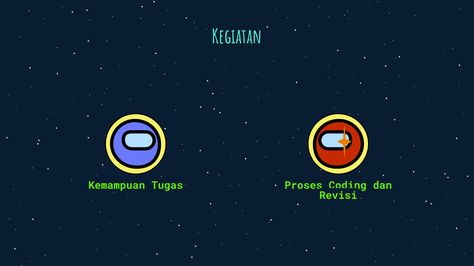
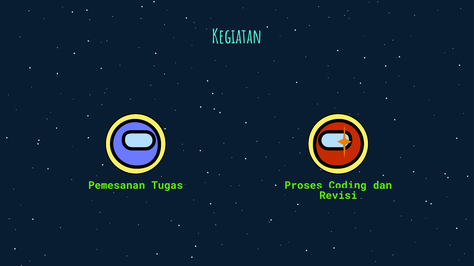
Kemampuan: Kemampuan -> Pemesanan (117, 186)
